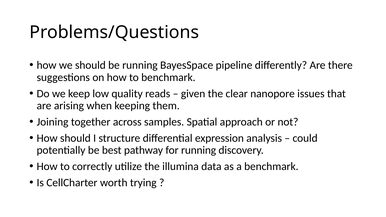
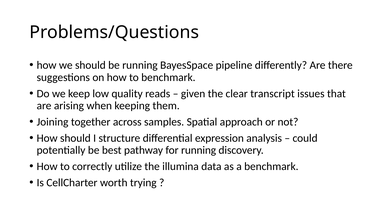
nanopore: nanopore -> transcript (273, 94)
